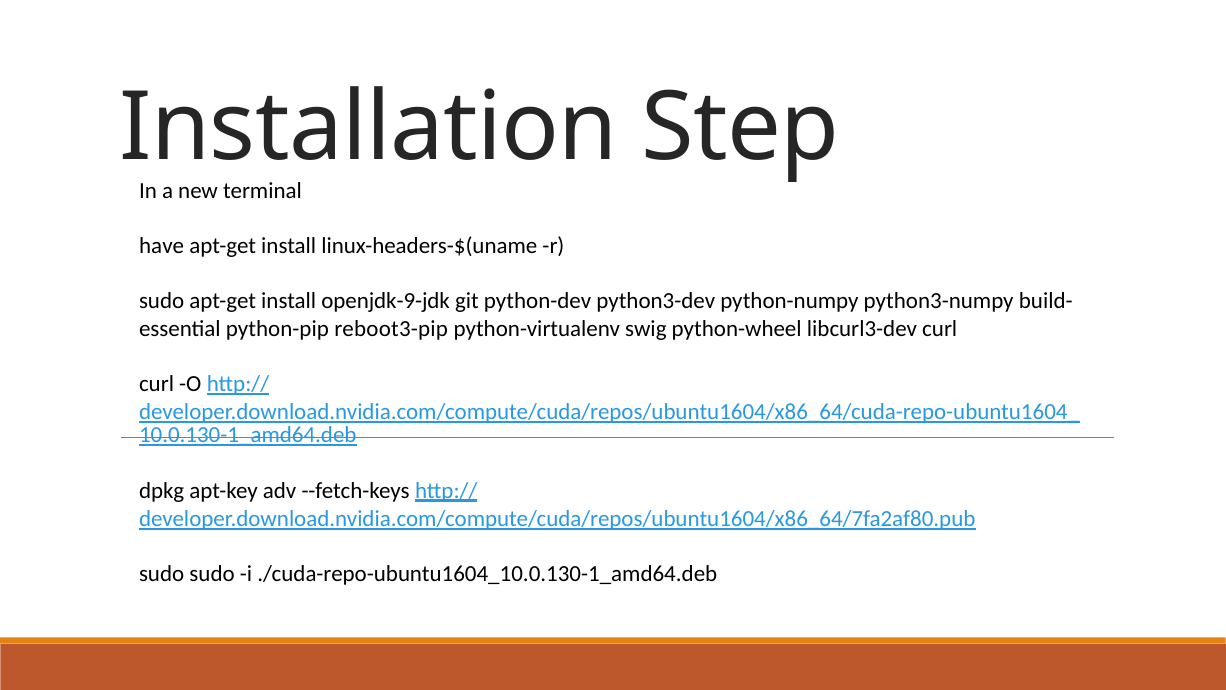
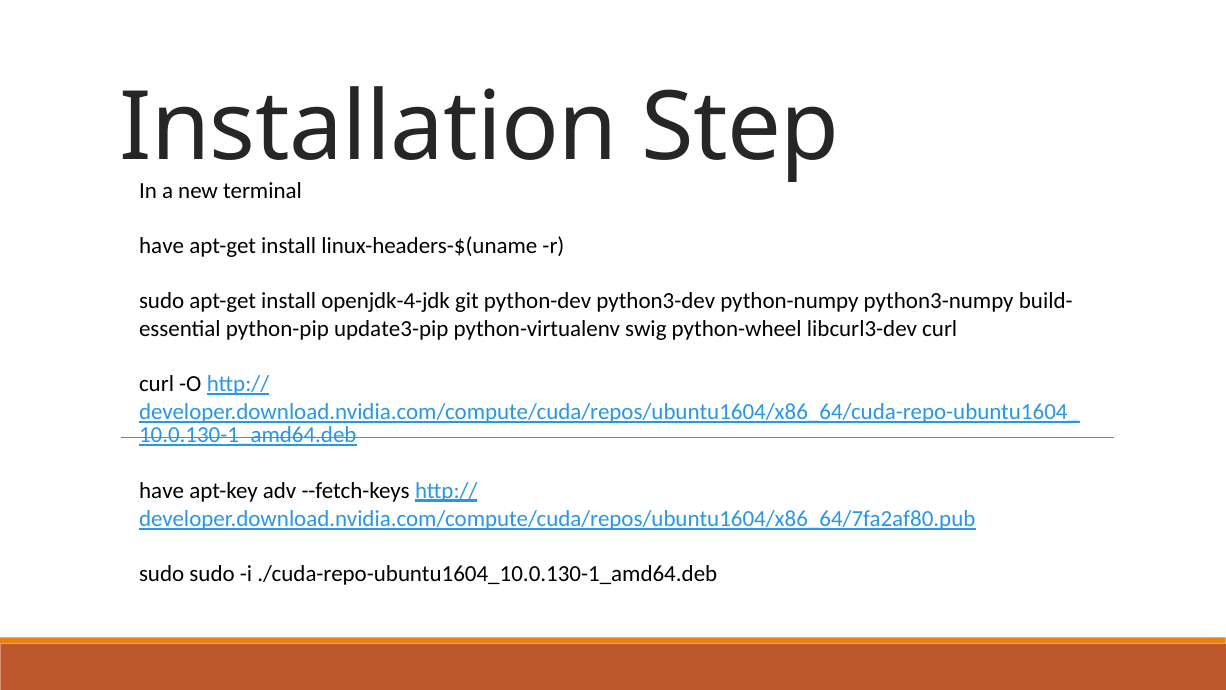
openjdk-9-jdk: openjdk-9-jdk -> openjdk-4-jdk (386, 301)
reboot3-pip: reboot3-pip -> update3-pip (391, 328)
dpkg: dpkg -> have (162, 490)
